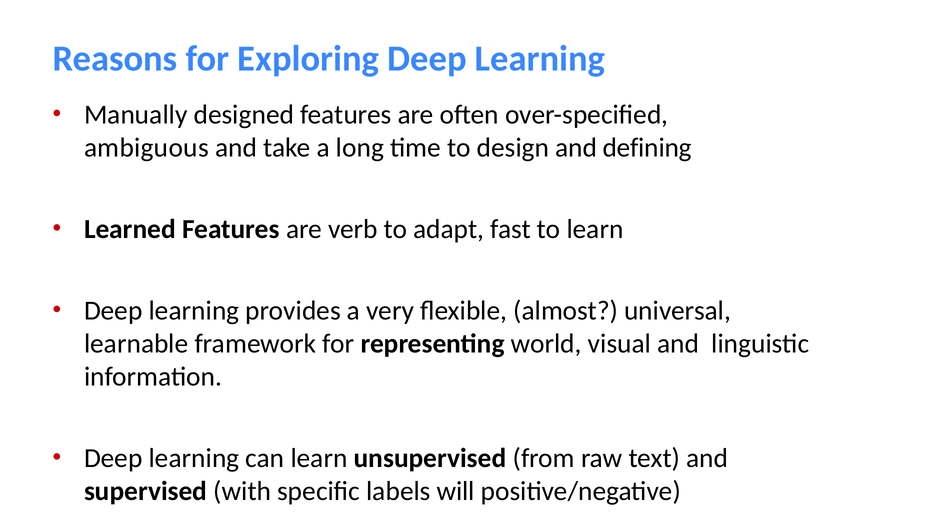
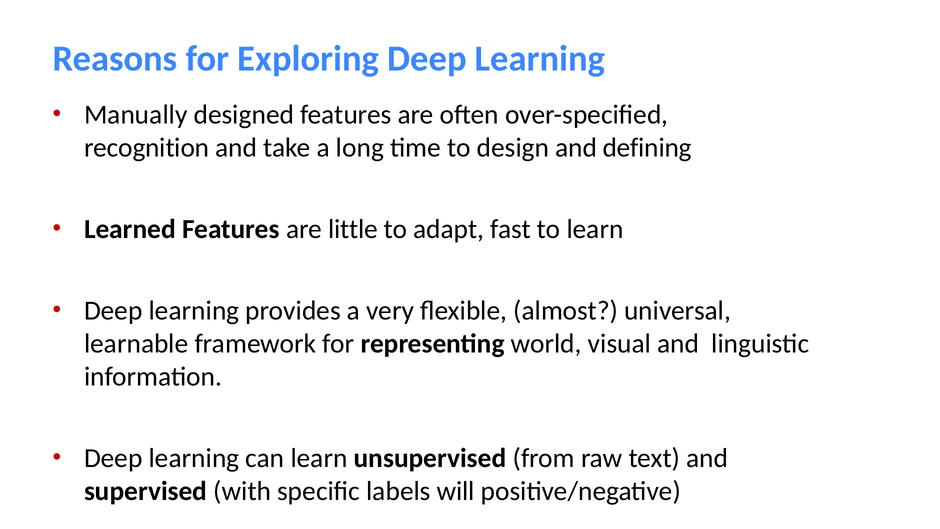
ambiguous: ambiguous -> recognition (147, 148)
verb: verb -> little (353, 229)
